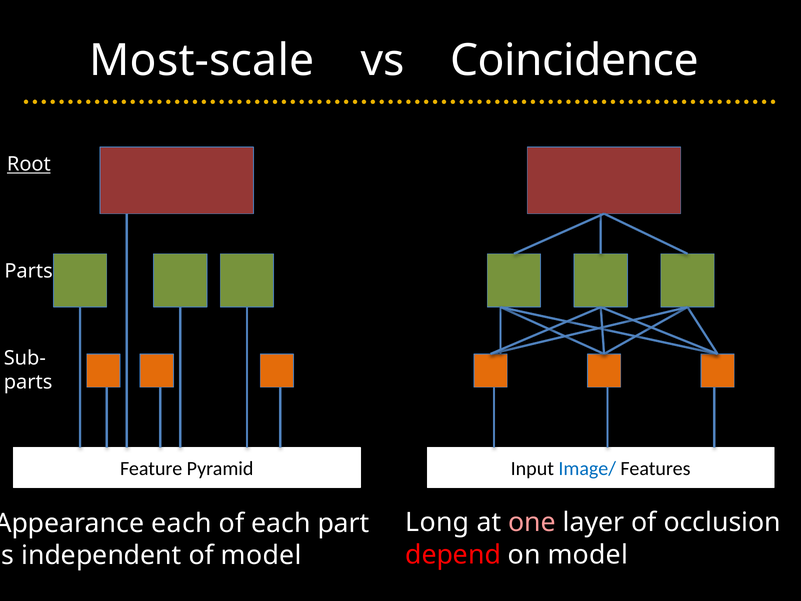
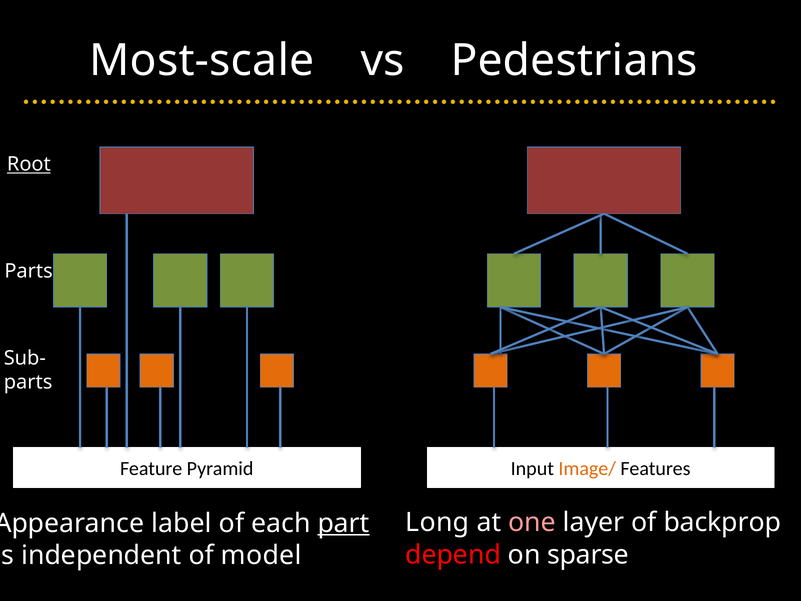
Coincidence: Coincidence -> Pedestrians (574, 61)
Image/ colour: blue -> orange (587, 469)
occlusion: occlusion -> backprop (722, 522)
each: each -> label (182, 523)
part underline: none -> present (344, 523)
on model: model -> sparse (588, 554)
